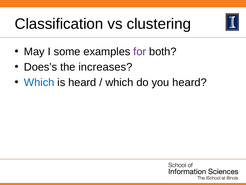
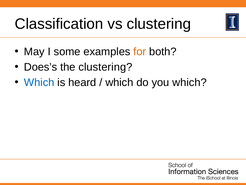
for colour: purple -> orange (140, 52)
the increases: increases -> clustering (105, 67)
you heard: heard -> which (190, 82)
